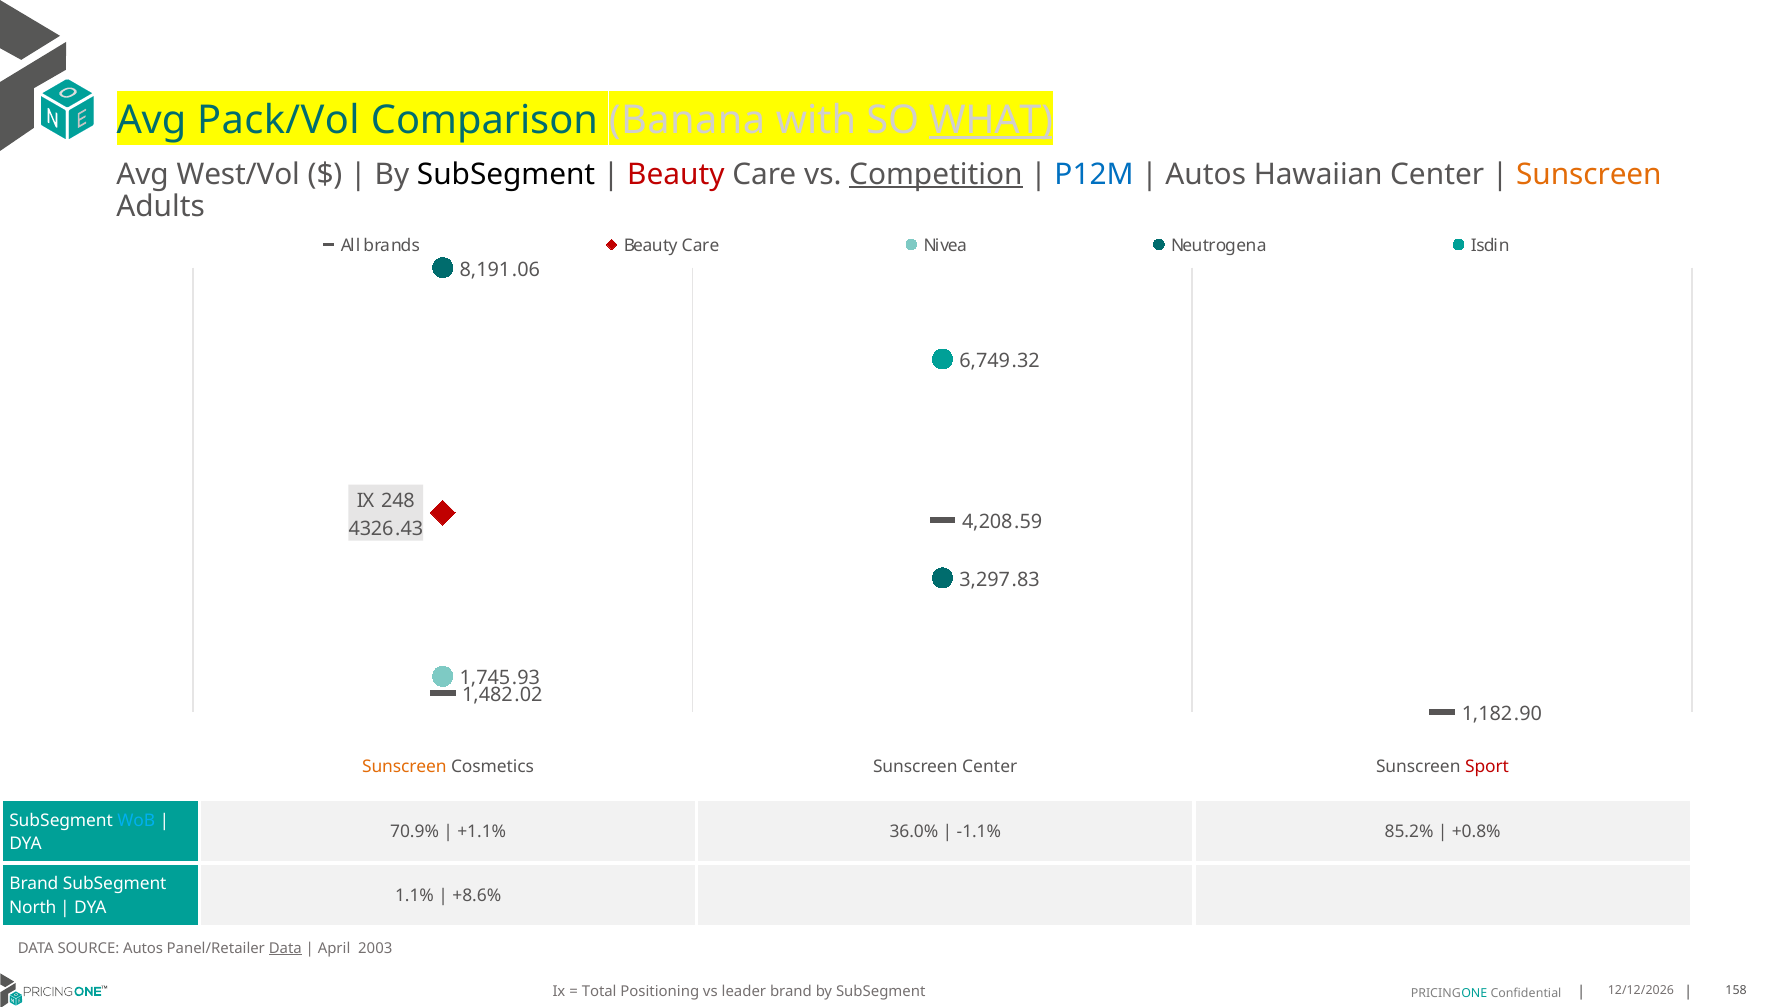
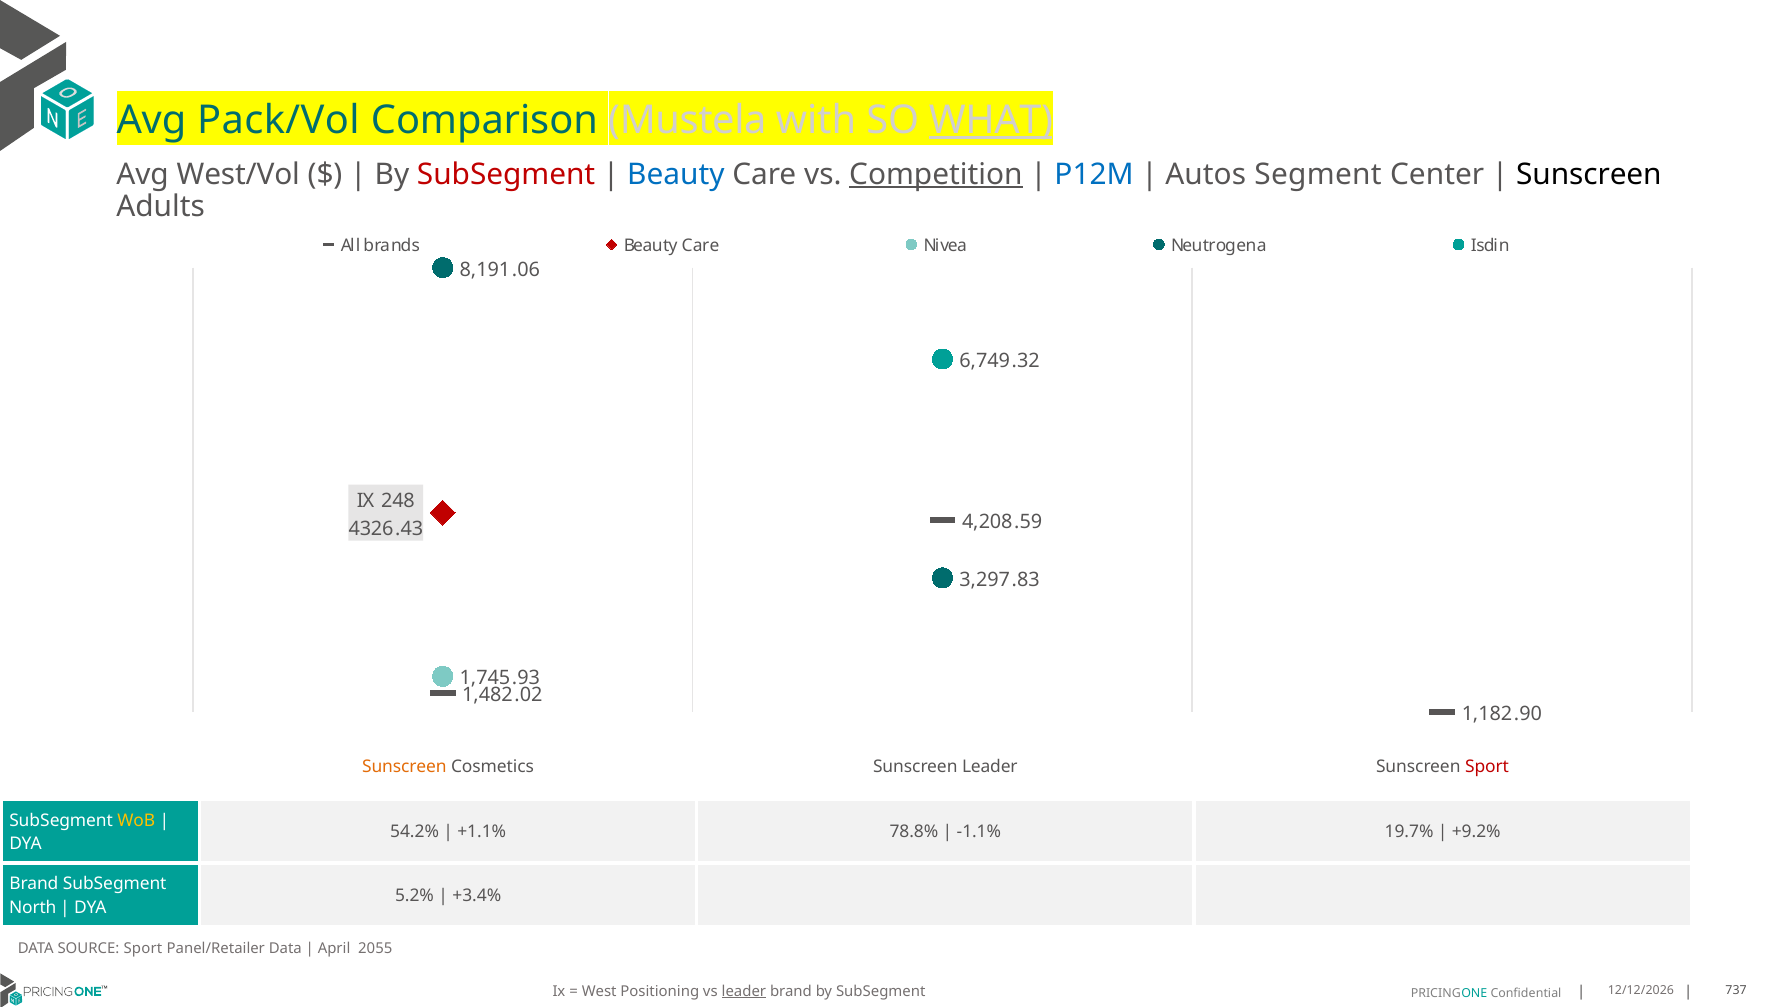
Banana: Banana -> Mustela (687, 120)
SubSegment colour: black -> red (506, 175)
Beauty colour: red -> blue (676, 175)
Hawaiian: Hawaiian -> Segment (1318, 175)
Sunscreen colour: orange -> black (1589, 175)
Sunscreen Center: Center -> Leader (990, 767)
WoB colour: light blue -> yellow (136, 821)
70.9%: 70.9% -> 54.2% (415, 833)
36.0%: 36.0% -> 78.8% (914, 833)
85.2%: 85.2% -> 19.7% (1409, 833)
+0.8%: +0.8% -> +9.2% (1476, 833)
1.1%: 1.1% -> 5.2% (414, 896)
+8.6%: +8.6% -> +3.4% (477, 896)
SOURCE Autos: Autos -> Sport (143, 949)
Data underline: present -> none (285, 949)
2003: 2003 -> 2055 (375, 949)
Total: Total -> West (599, 992)
leader underline: none -> present (744, 992)
158: 158 -> 737 (1736, 991)
